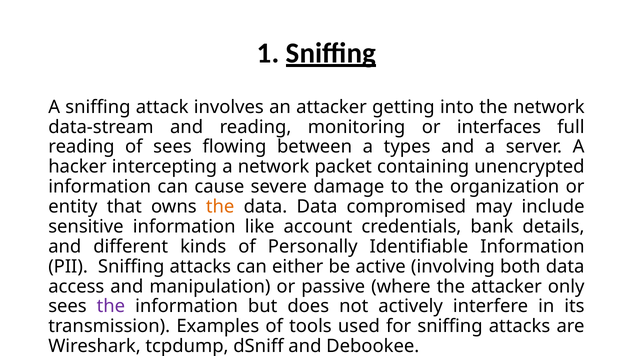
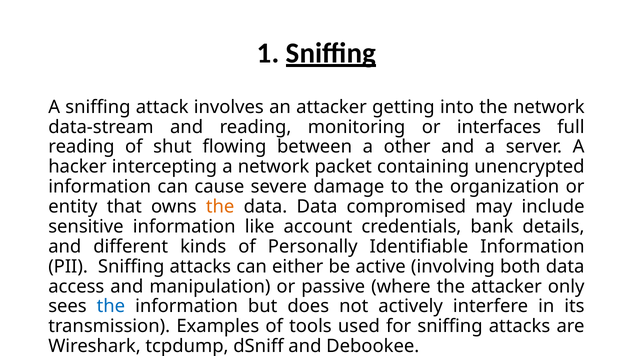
of sees: sees -> shut (172, 147)
types: types -> other (407, 147)
the colour: purple -> blue (111, 306)
